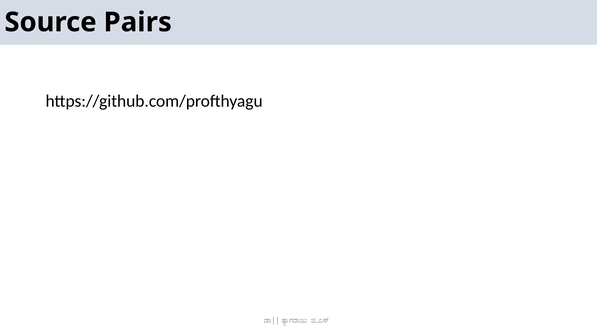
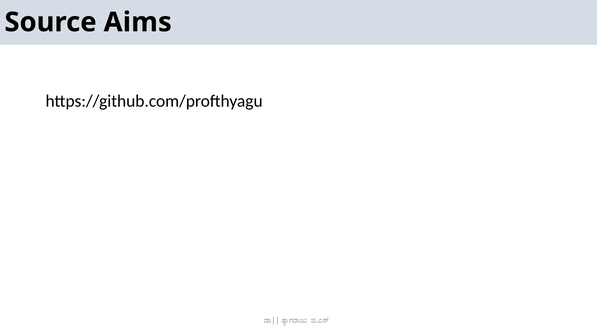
Pairs: Pairs -> Aims (138, 22)
